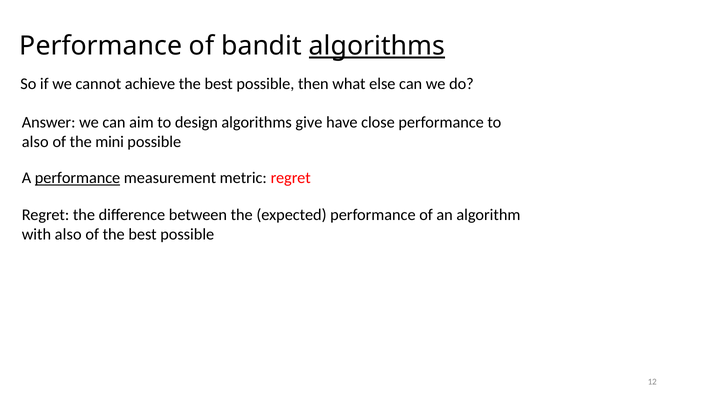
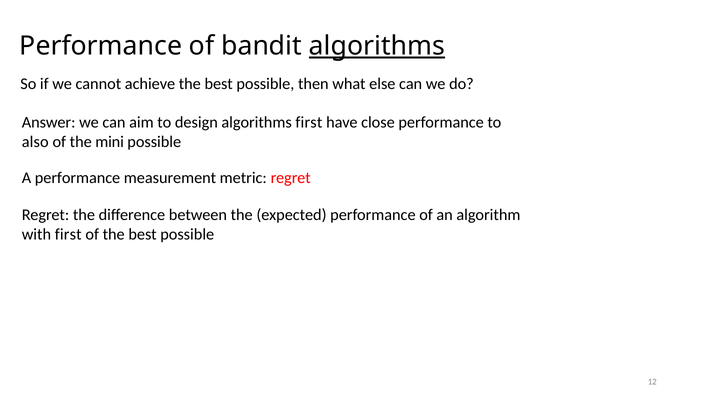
algorithms give: give -> first (309, 122)
performance underline: present -> none (78, 178)
with also: also -> first (68, 234)
